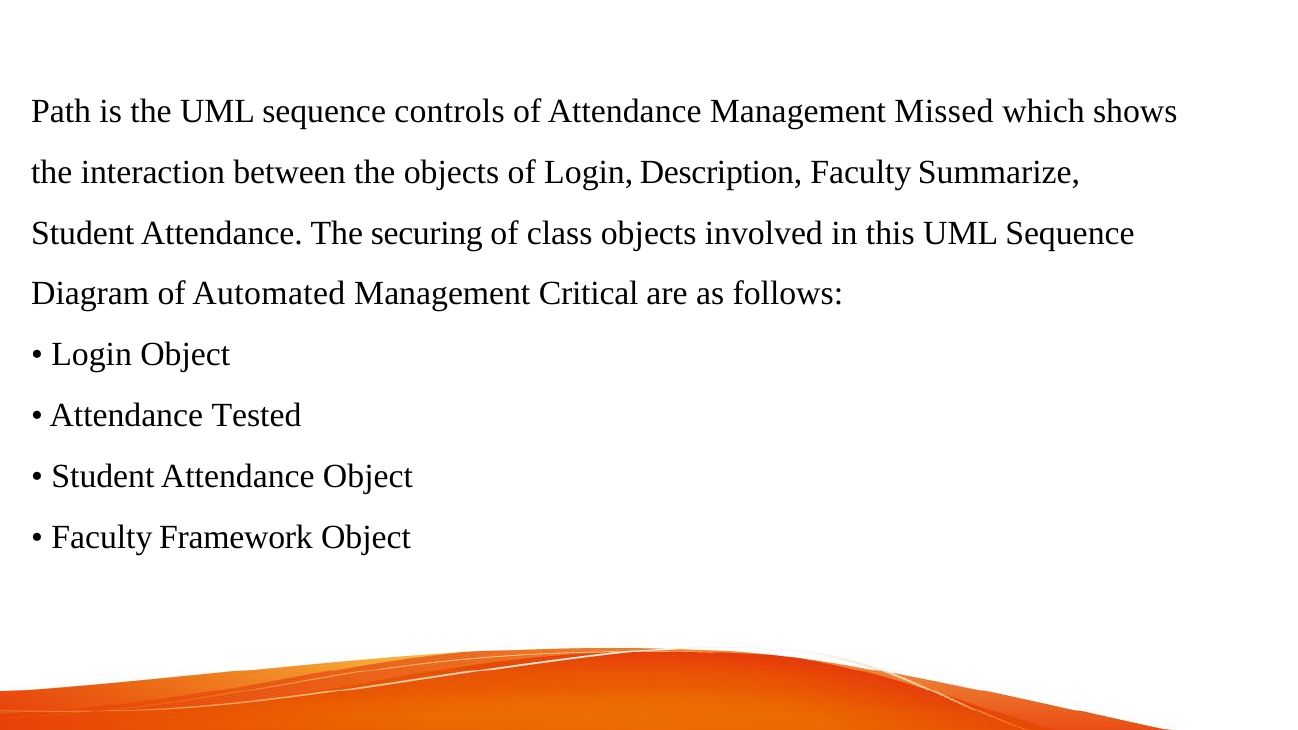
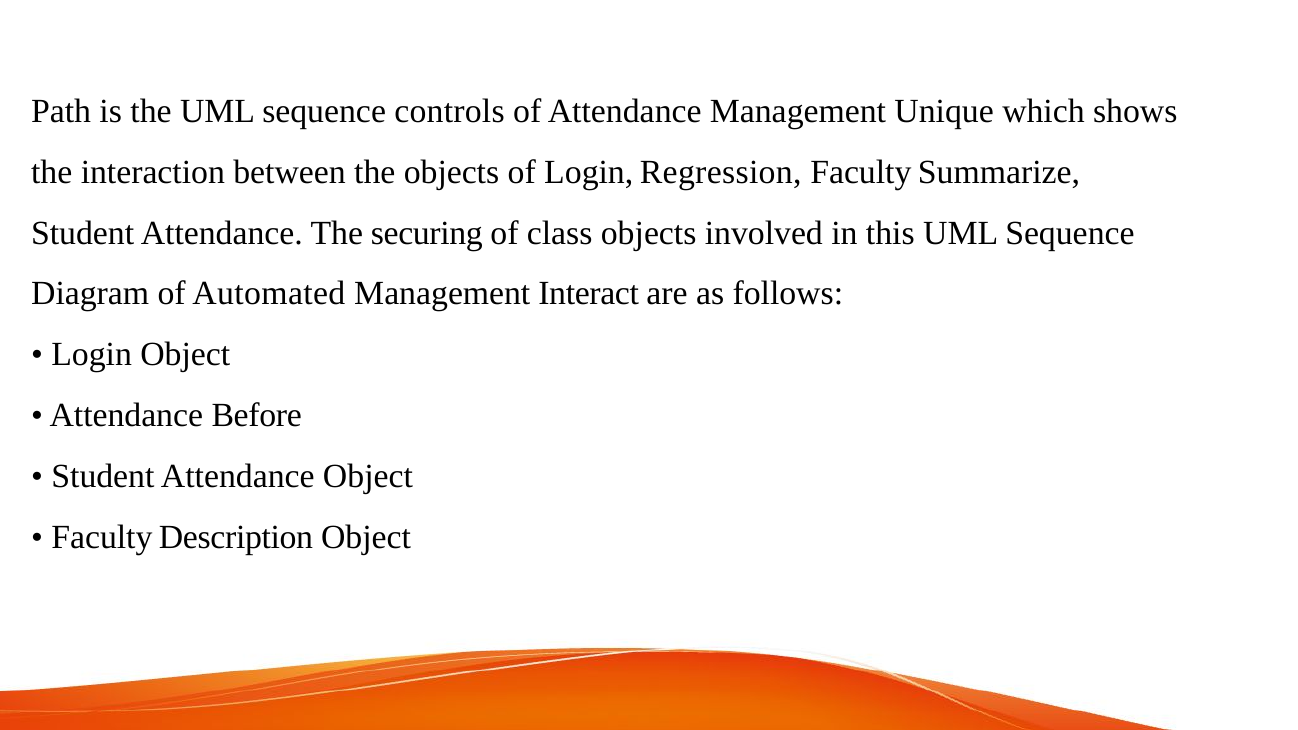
Missed: Missed -> Unique (944, 111)
Description: Description -> Regression (721, 172)
Critical: Critical -> Interact (589, 294)
Tested: Tested -> Before (257, 415)
Framework: Framework -> Description (236, 537)
